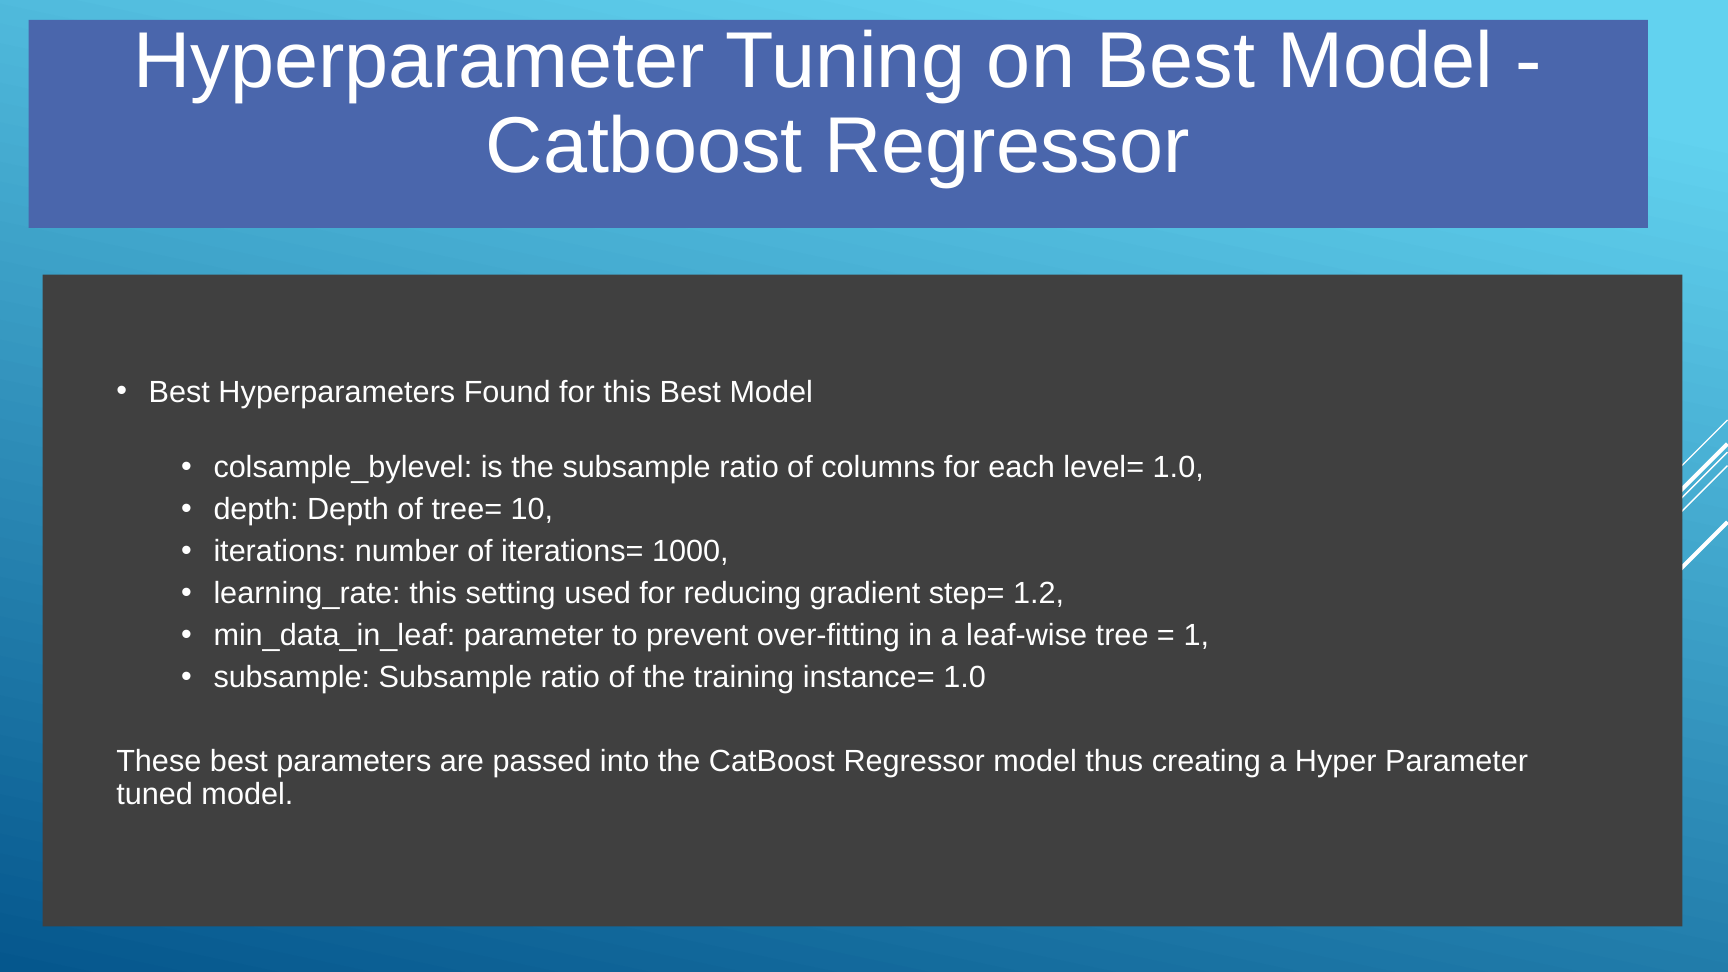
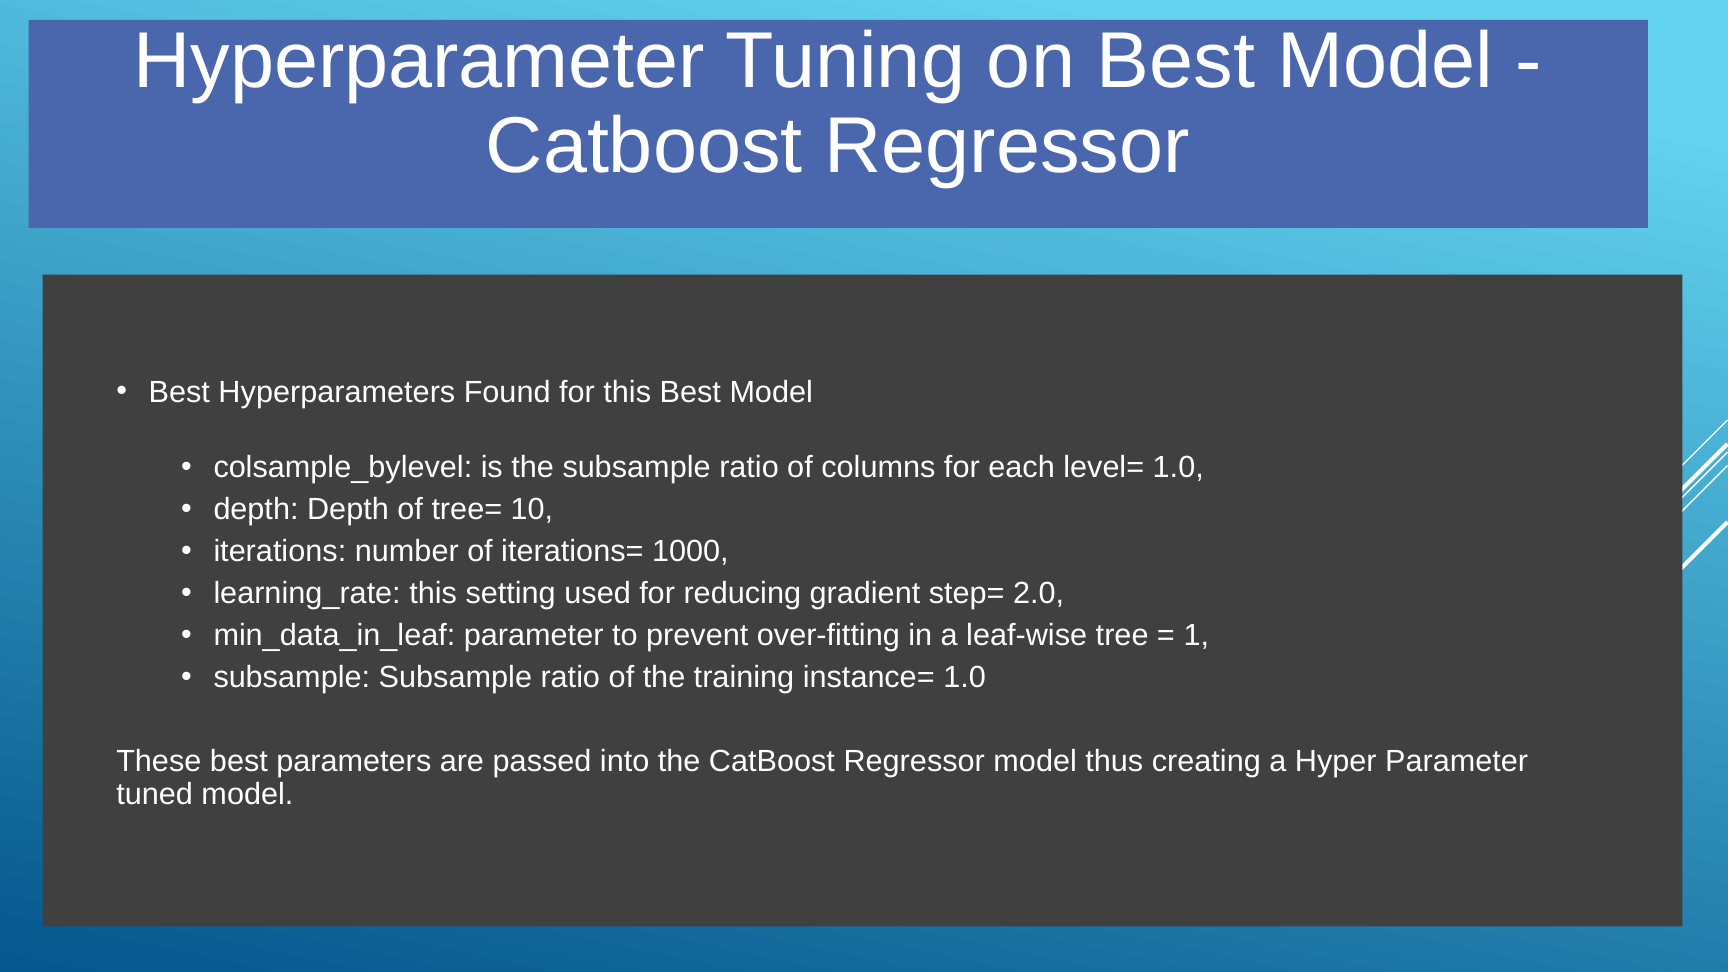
1.2: 1.2 -> 2.0 (1039, 593)
